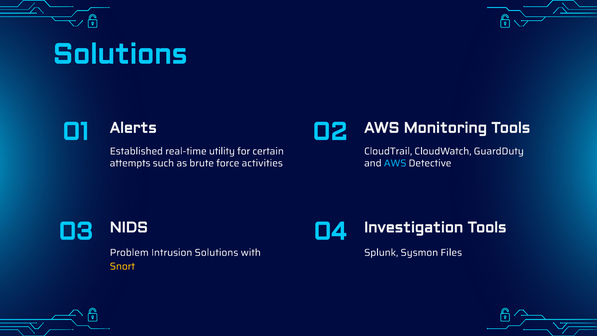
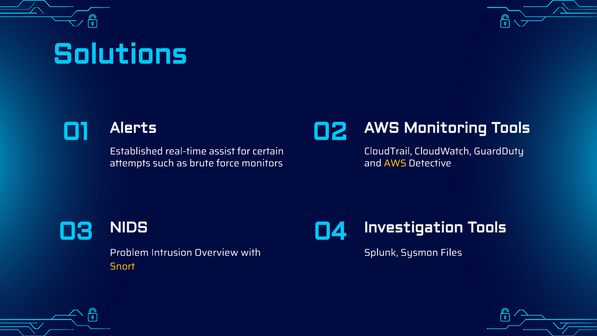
utility: utility -> assist (222, 151)
activities: activities -> monitors (262, 163)
AWS colour: light blue -> yellow (395, 163)
Intrusion Solutions: Solutions -> Overview (216, 252)
